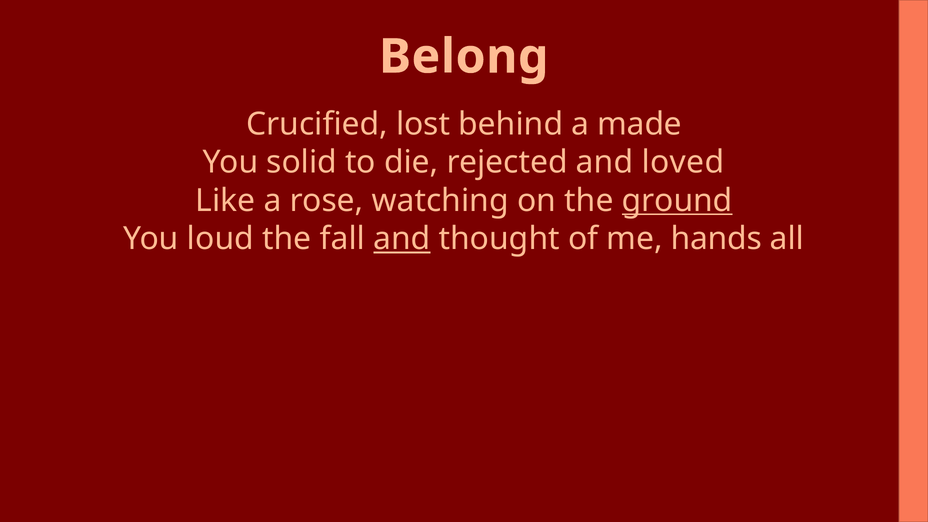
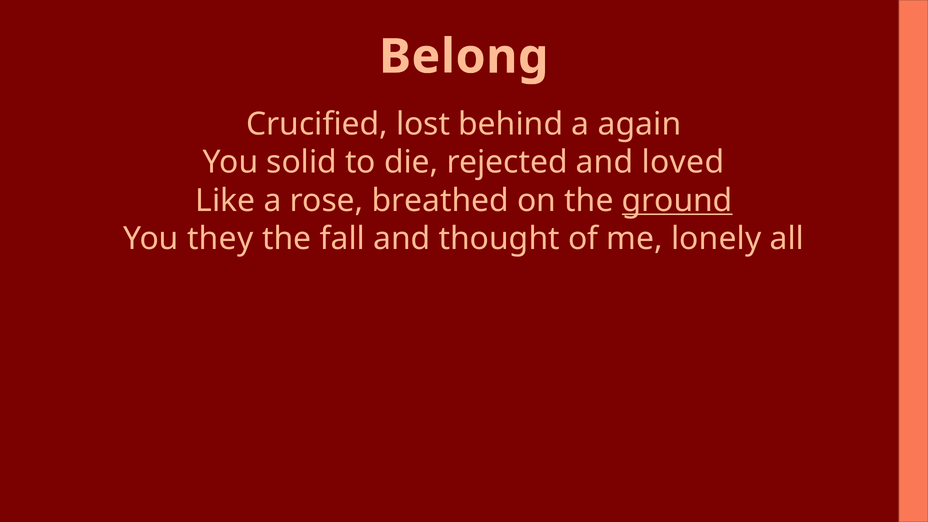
made: made -> again (639, 124)
watching: watching -> breathed (440, 201)
loud: loud -> they (220, 239)
and underline: present -> none (402, 239)
hands: hands -> lonely (716, 239)
